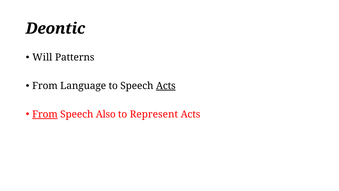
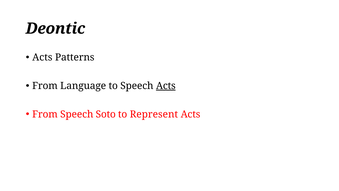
Will: Will -> Acts (42, 57)
From underline: present -> none (45, 114)
Also: Also -> Soto (106, 114)
